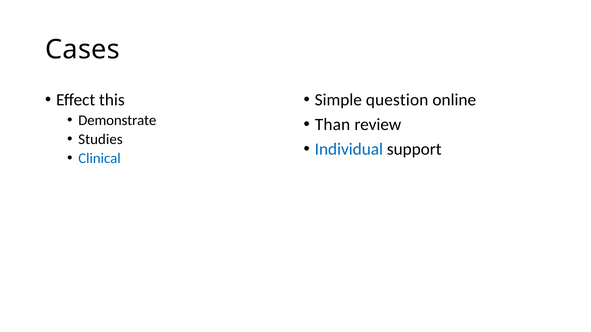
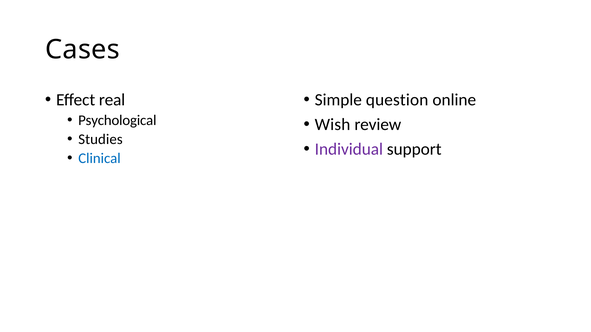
this: this -> real (112, 100)
Demonstrate: Demonstrate -> Psychological (117, 120)
Than: Than -> Wish (333, 125)
Individual colour: blue -> purple (349, 149)
